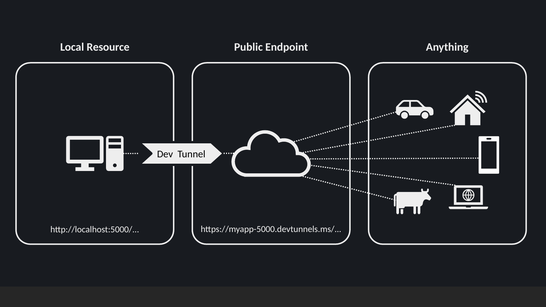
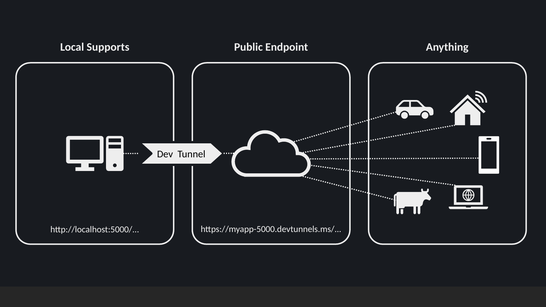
Resource: Resource -> Supports (108, 47)
